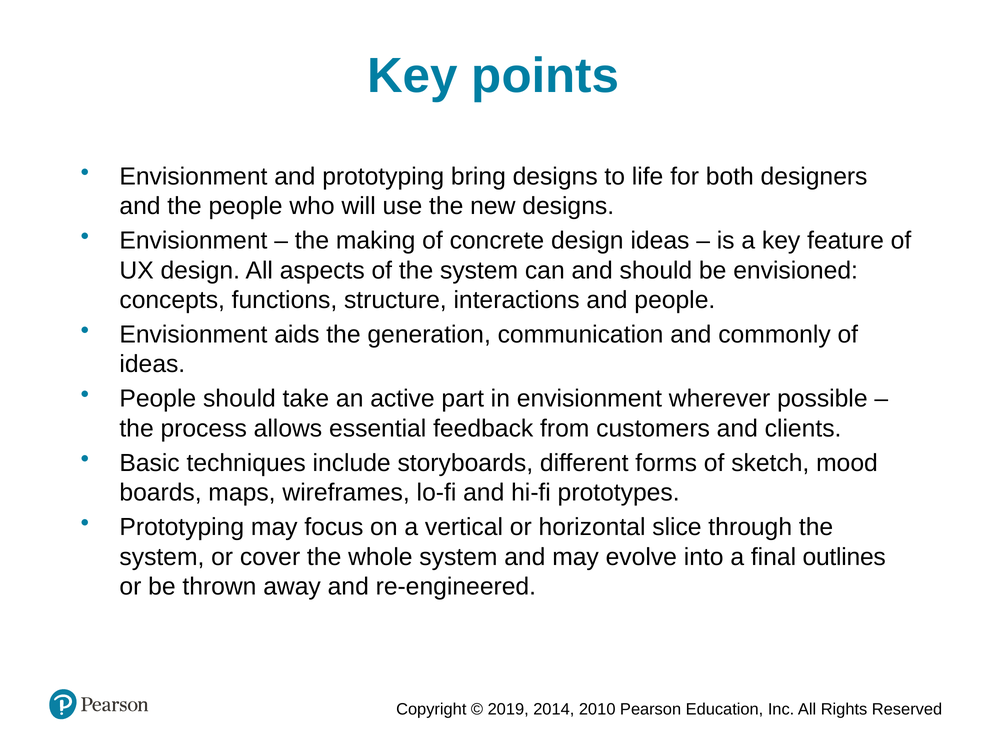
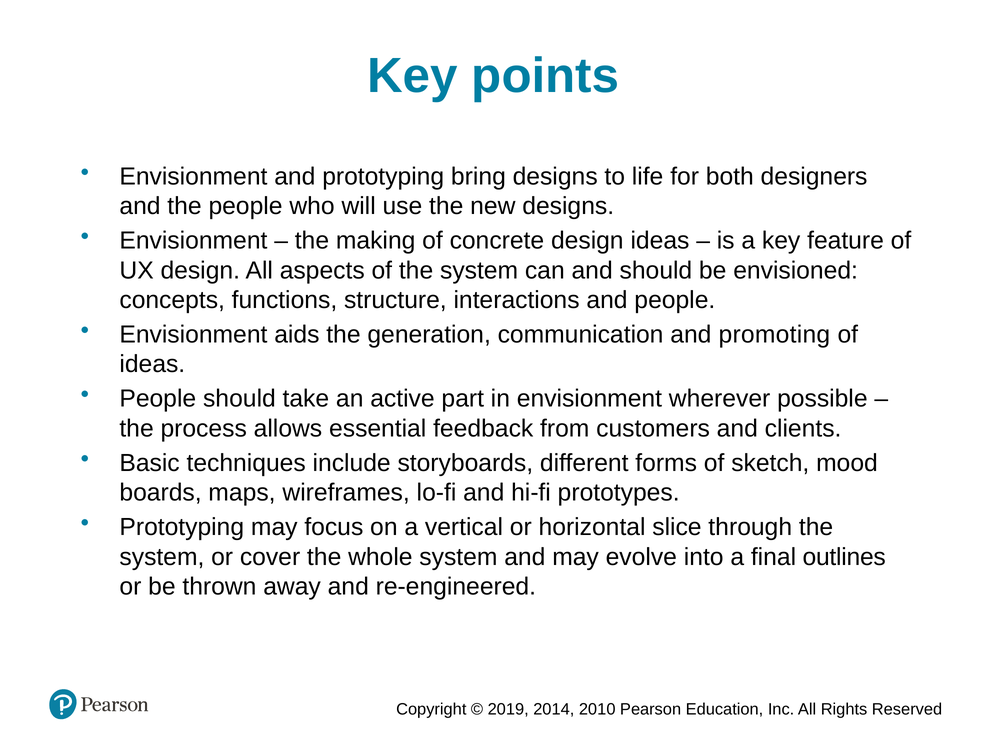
commonly: commonly -> promoting (774, 334)
